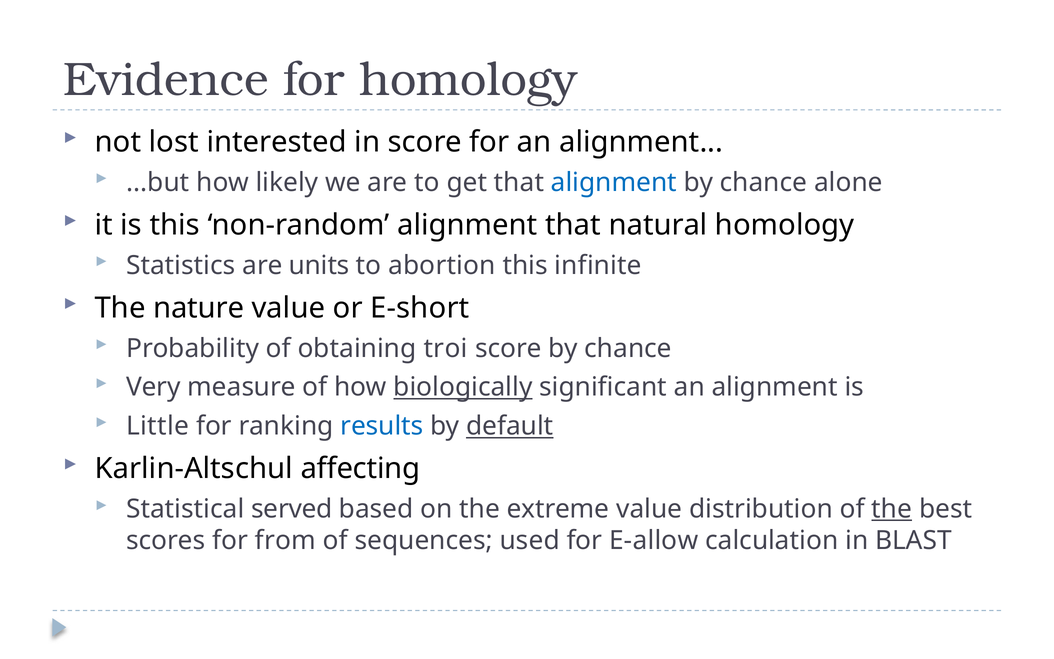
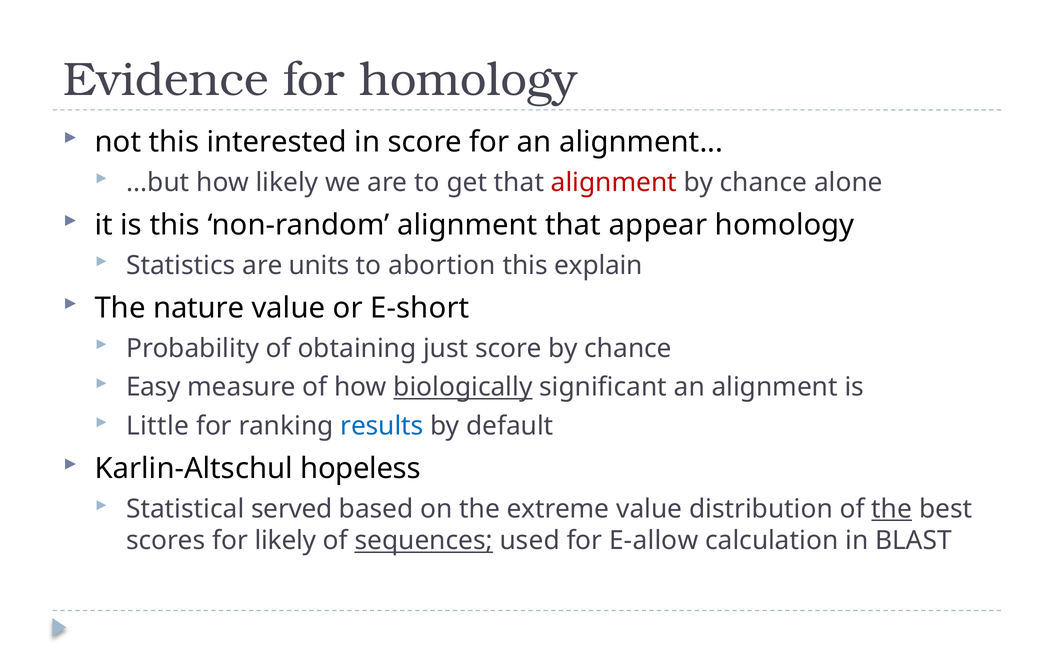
not lost: lost -> this (174, 142)
alignment colour: blue -> red (614, 182)
natural: natural -> appear (658, 225)
infinite: infinite -> explain (598, 265)
troi: troi -> just (446, 348)
Very: Very -> Easy (153, 387)
default underline: present -> none (510, 426)
affecting: affecting -> hopeless (360, 468)
for from: from -> likely (286, 541)
sequences underline: none -> present (424, 541)
